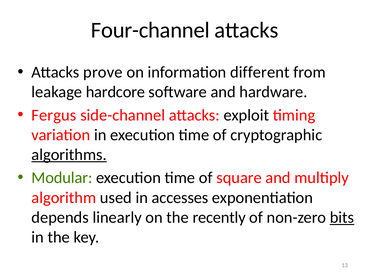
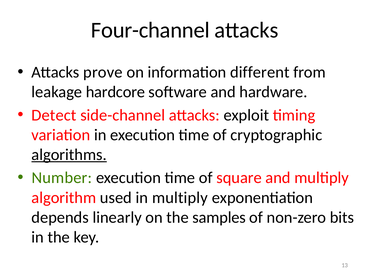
Fergus: Fergus -> Detect (54, 115)
Modular: Modular -> Number (62, 177)
in accesses: accesses -> multiply (180, 197)
recently: recently -> samples (219, 217)
bits underline: present -> none (342, 217)
